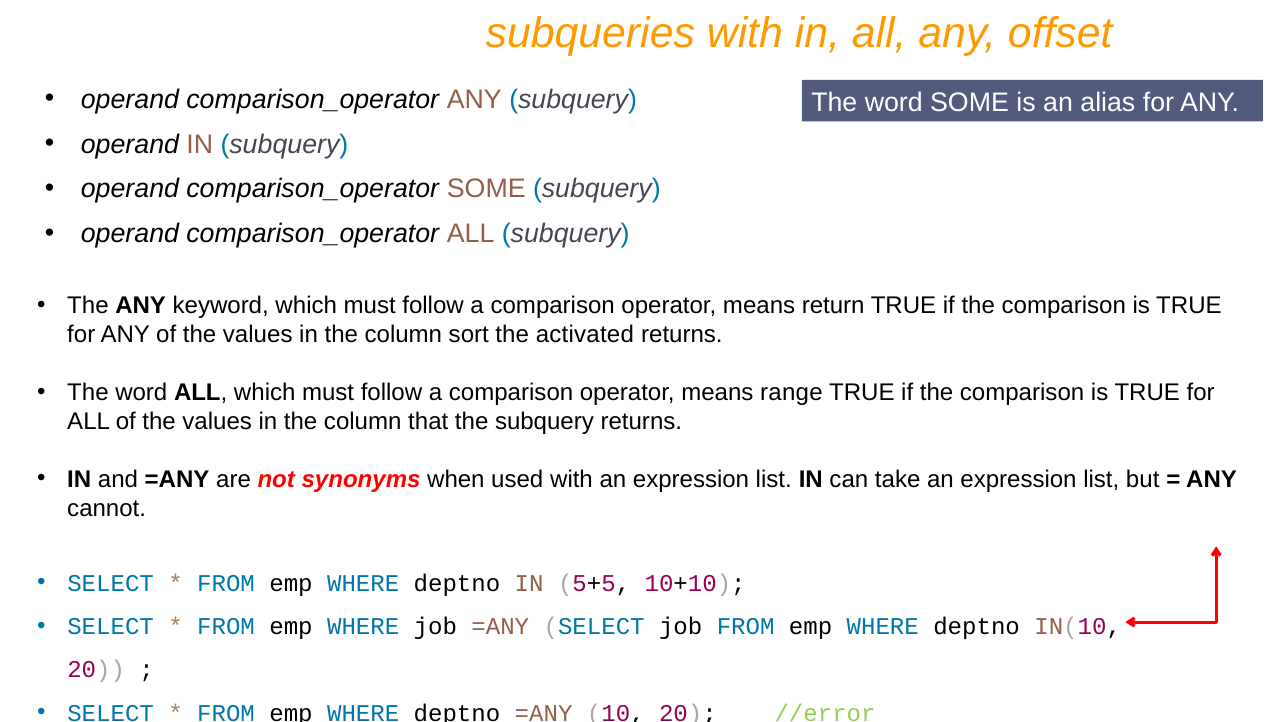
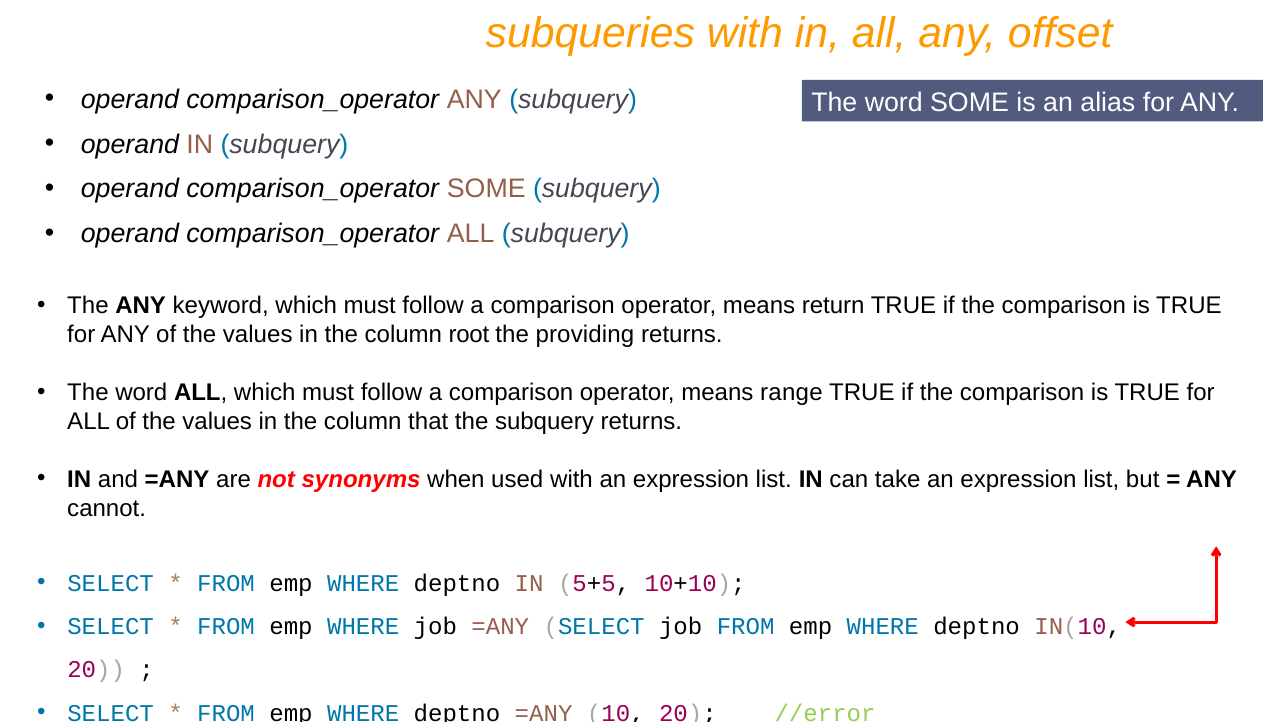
sort: sort -> root (469, 335)
activated: activated -> providing (585, 335)
